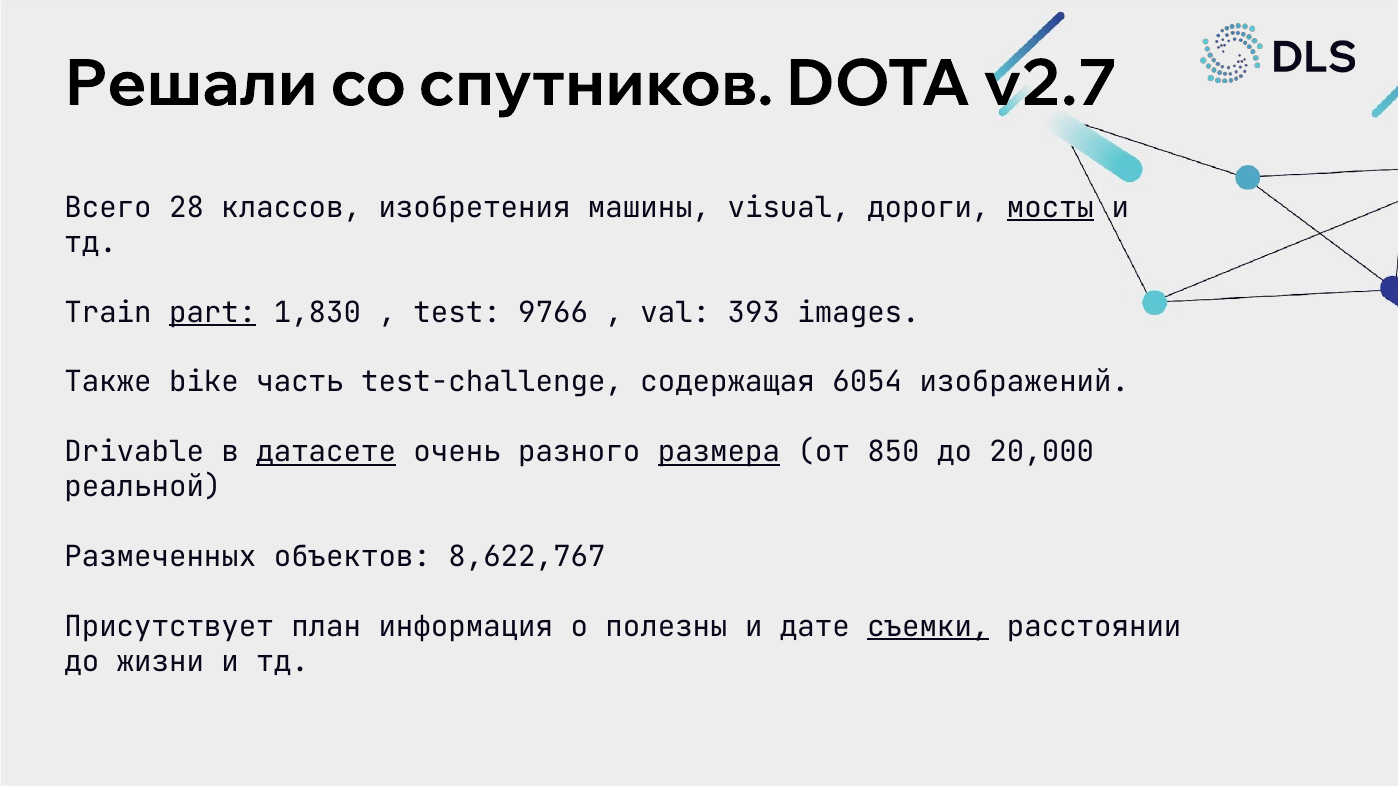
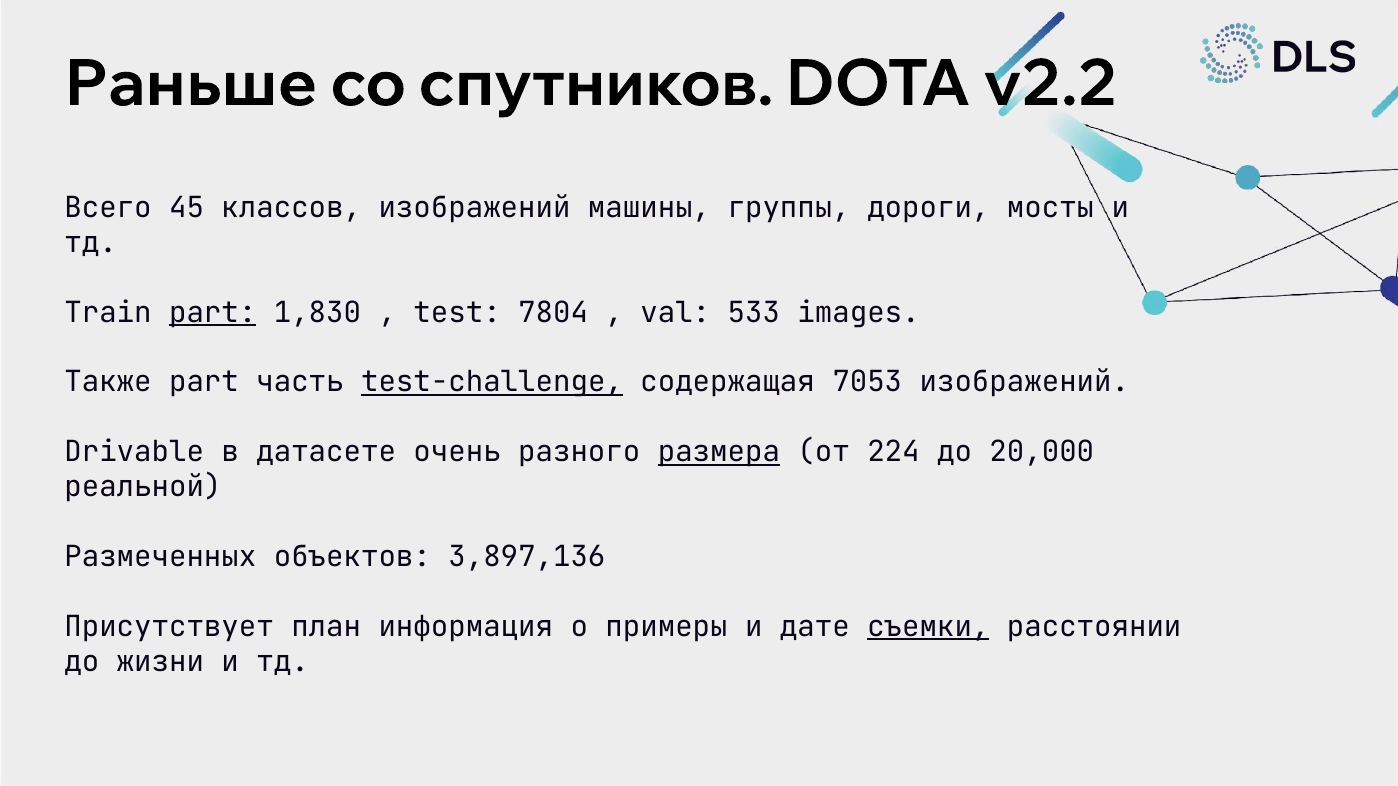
Решали: Решали -> Раньше (191, 84)
v2.7: v2.7 -> v2.2 (1050, 84)
28: 28 -> 45 (187, 208)
классов изобретения: изобретения -> изображений (475, 208)
visual: visual -> группы (789, 208)
мосты underline: present -> none (1051, 208)
9766: 9766 -> 7804 (553, 313)
393: 393 -> 533 (754, 313)
Также bike: bike -> part (204, 382)
test-challenge underline: none -> present (492, 382)
6054: 6054 -> 7053 (867, 382)
датасете underline: present -> none (326, 452)
850: 850 -> 224 (893, 452)
8,622,767: 8,622,767 -> 3,897,136 (527, 557)
полезны: полезны -> примеры (667, 627)
